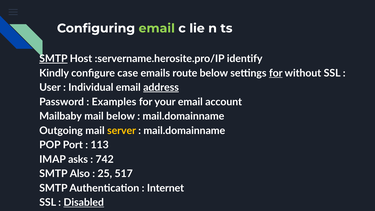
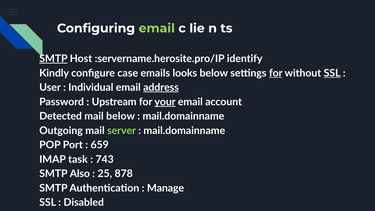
route: route -> looks (185, 73)
SSL underline: none -> present (332, 73)
Examples: Examples -> Upstream (114, 102)
your underline: none -> present (165, 102)
Mailbaby: Mailbaby -> Detected (61, 116)
server colour: yellow -> light green (122, 131)
113: 113 -> 659 (100, 145)
asks: asks -> task (78, 159)
742: 742 -> 743 (105, 159)
517: 517 -> 878 (124, 174)
Internet: Internet -> Manage (165, 188)
Disabled underline: present -> none (84, 202)
